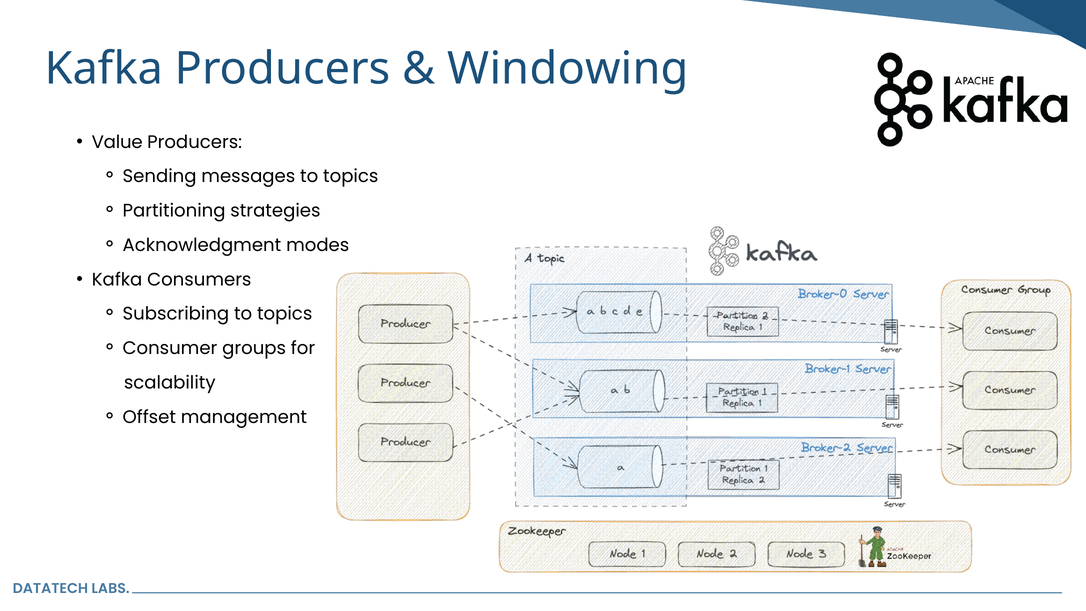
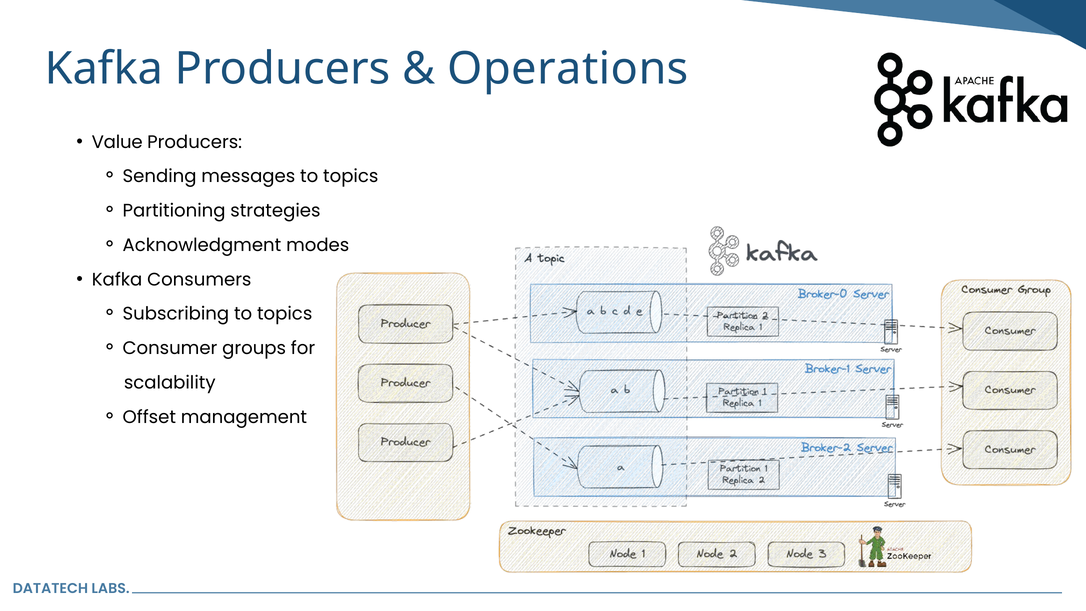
Windowing: Windowing -> Operations (568, 69)
